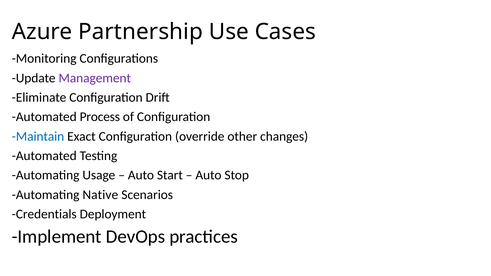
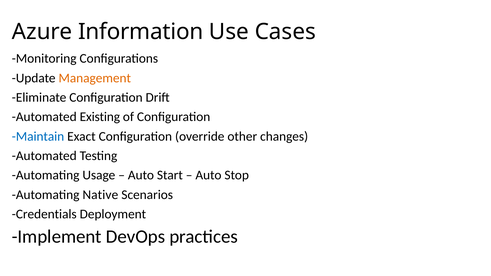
Partnership: Partnership -> Information (141, 32)
Management colour: purple -> orange (95, 78)
Process: Process -> Existing (100, 117)
